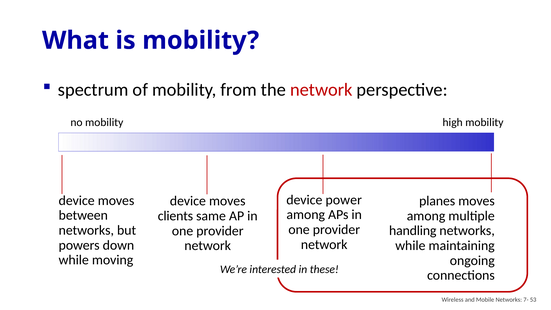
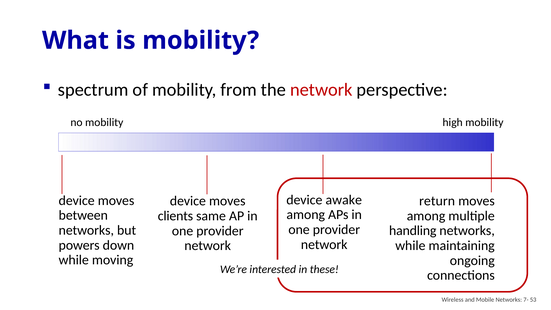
power: power -> awake (344, 200)
planes: planes -> return (437, 201)
